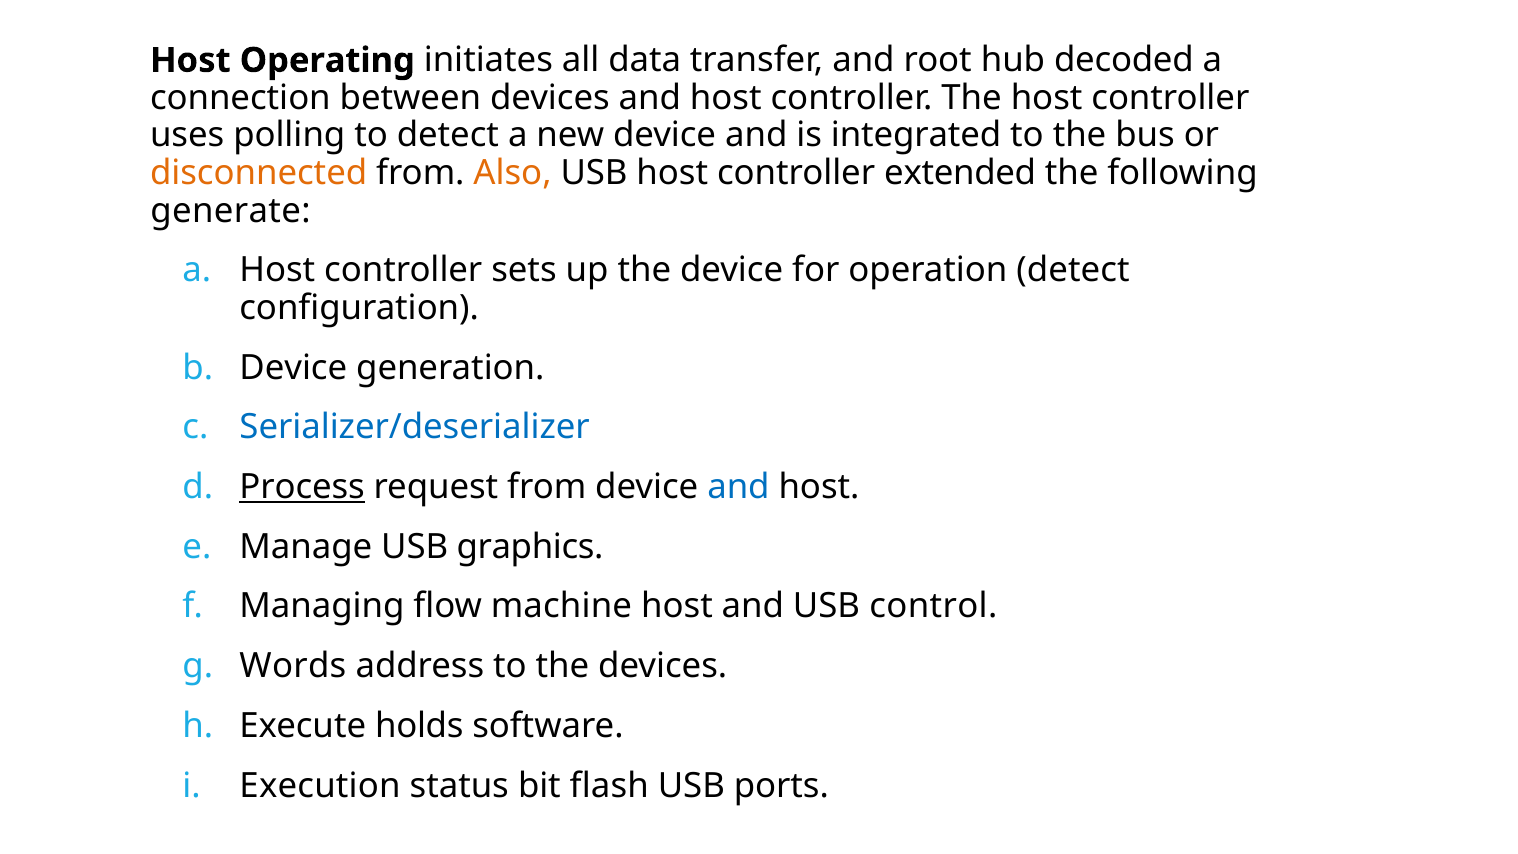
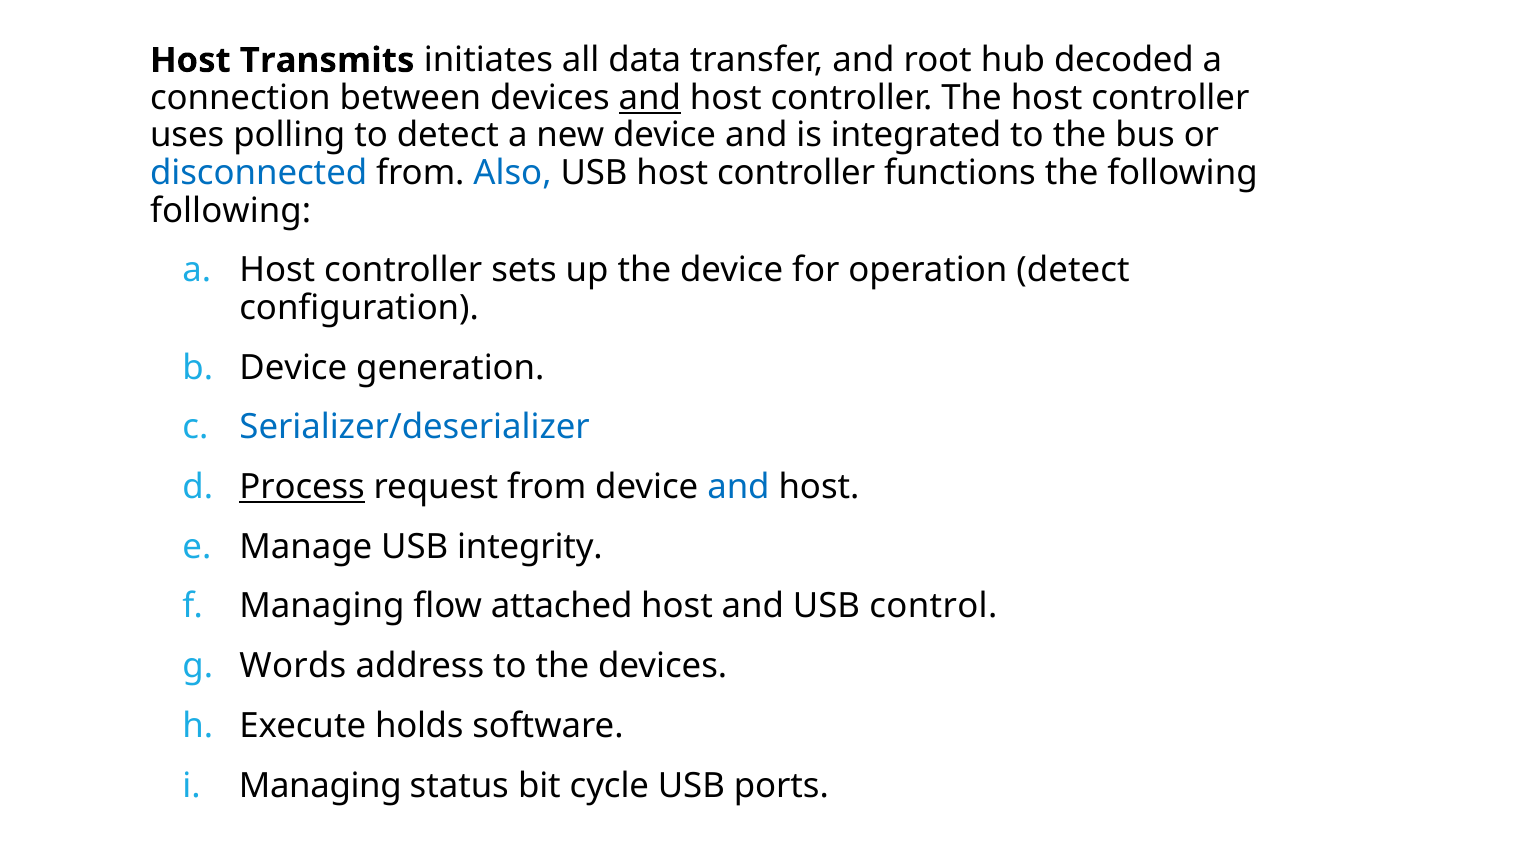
Operating: Operating -> Transmits (327, 60)
and underline: none -> present (650, 98)
disconnected colour: orange -> blue (259, 173)
Also colour: orange -> blue (512, 173)
extended: extended -> functions (960, 173)
generate: generate -> following (231, 211)
graphics: graphics -> integrity (530, 547)
machine: machine -> attached (562, 606)
Execution: Execution -> Managing (320, 786)
flash: flash -> cycle (609, 786)
